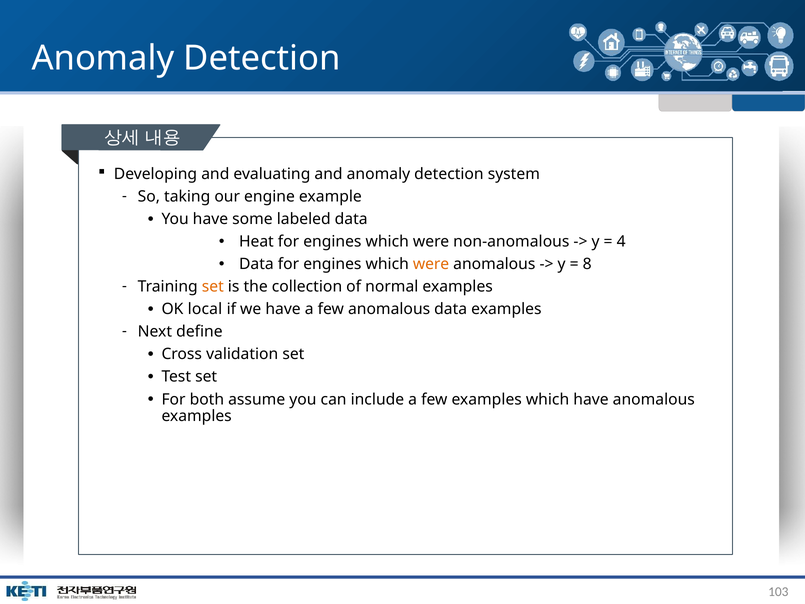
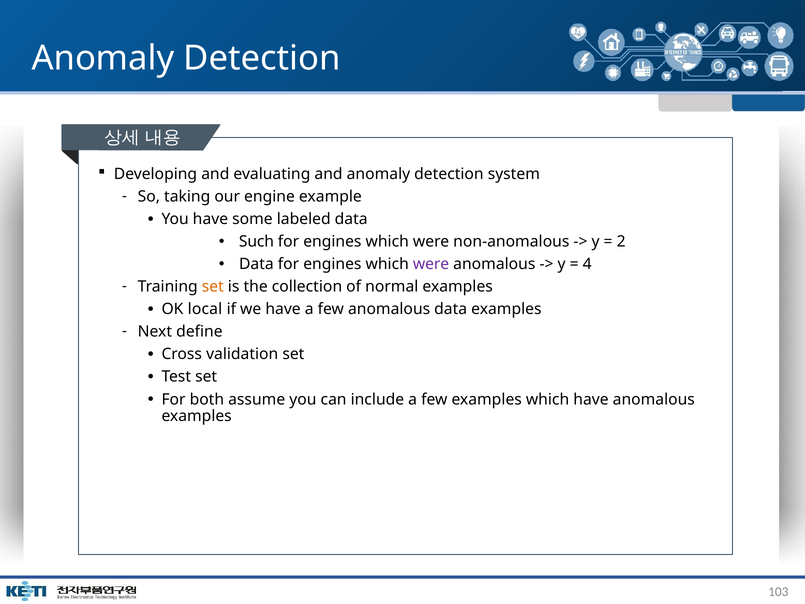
Heat: Heat -> Such (256, 242)
4: 4 -> 2 (621, 242)
were colour: orange -> purple (431, 264)
8: 8 -> 4 (587, 264)
